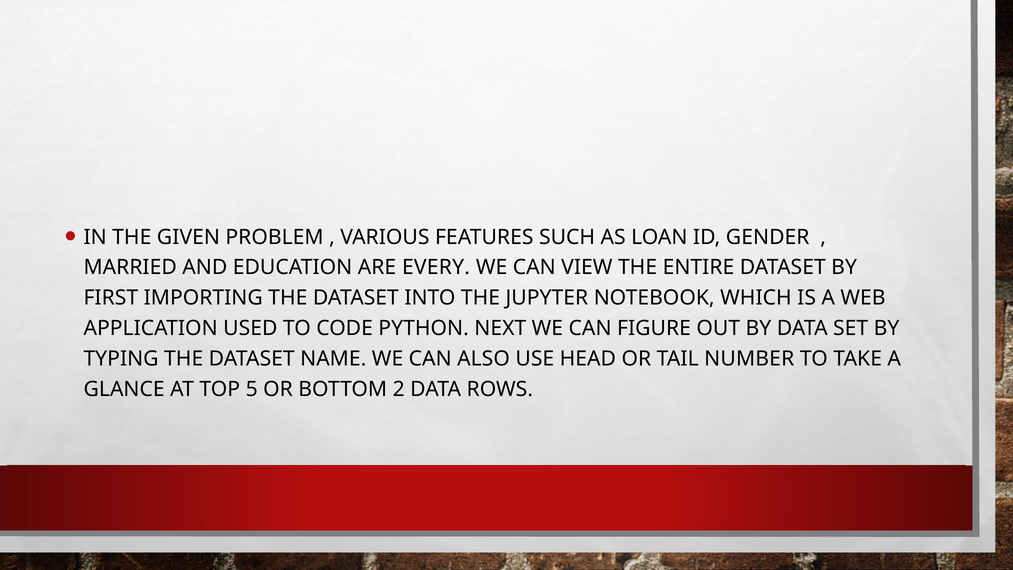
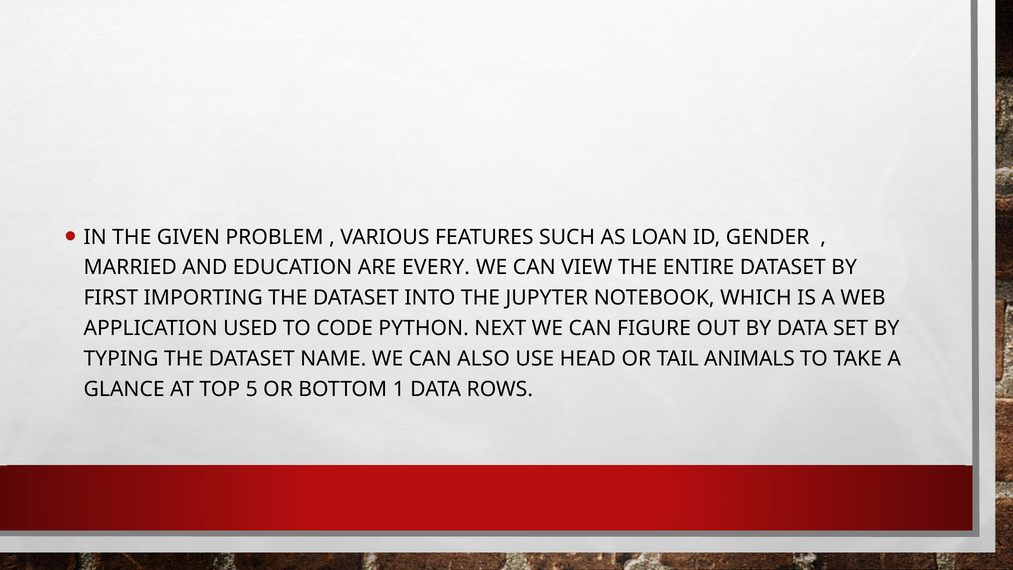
NUMBER: NUMBER -> ANIMALS (749, 359)
2: 2 -> 1 (399, 389)
